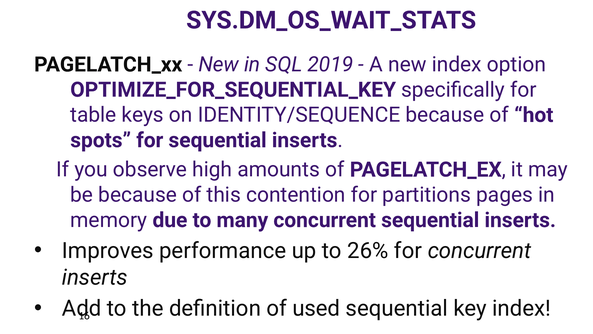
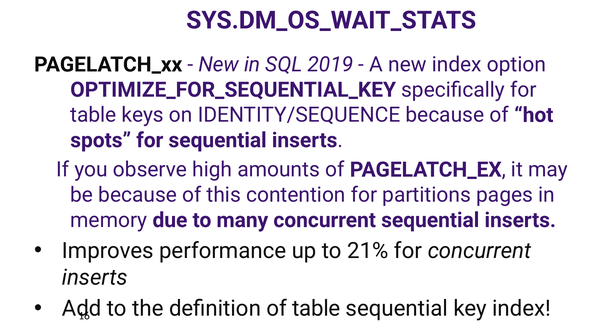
26%: 26% -> 21% (368, 250)
of used: used -> table (316, 308)
